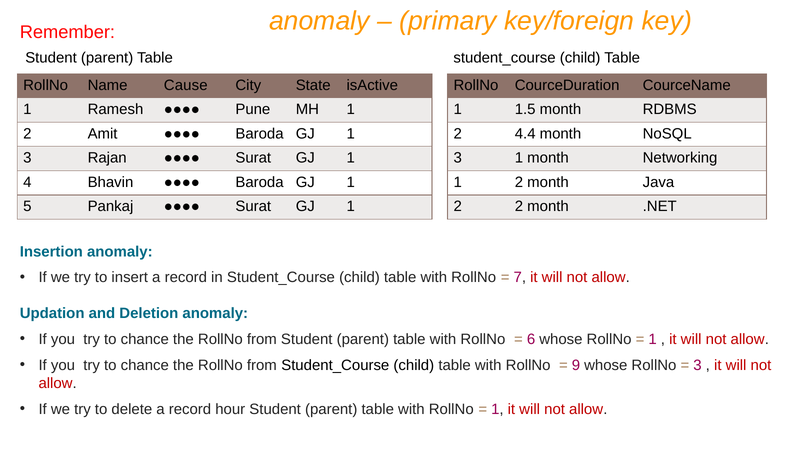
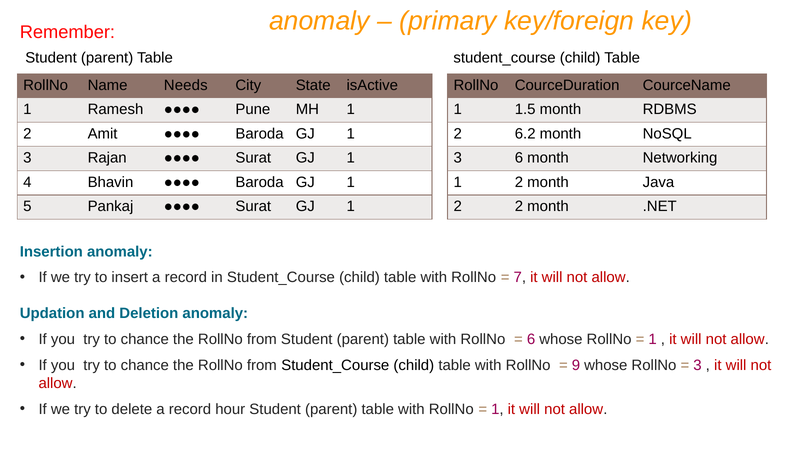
Cause: Cause -> Needs (186, 85)
4.4: 4.4 -> 6.2 (525, 134)
3 1: 1 -> 6 (519, 158)
